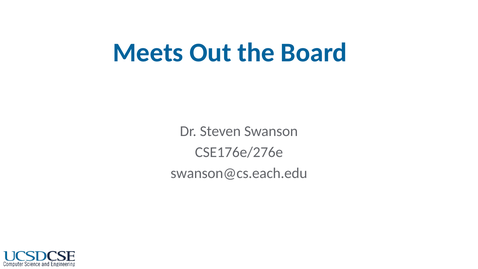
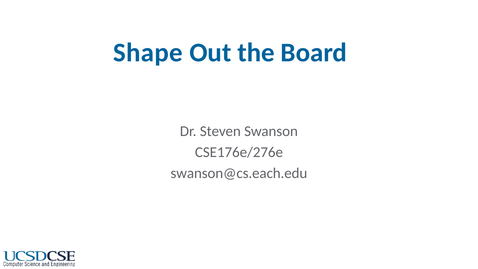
Meets: Meets -> Shape (148, 53)
